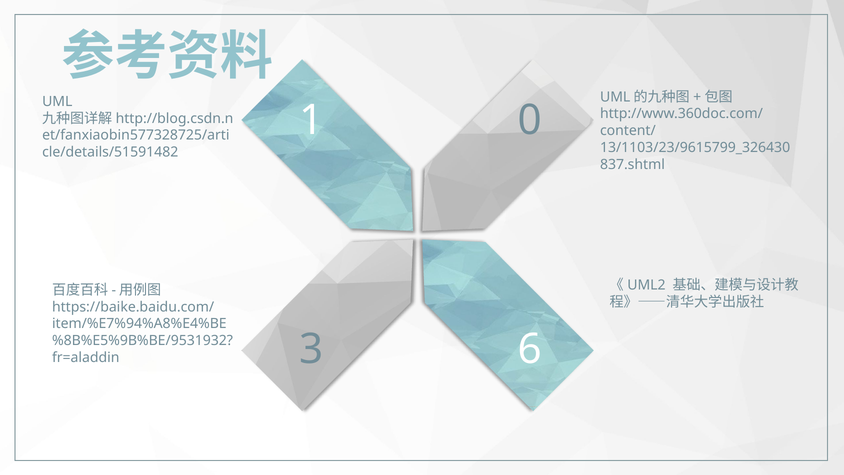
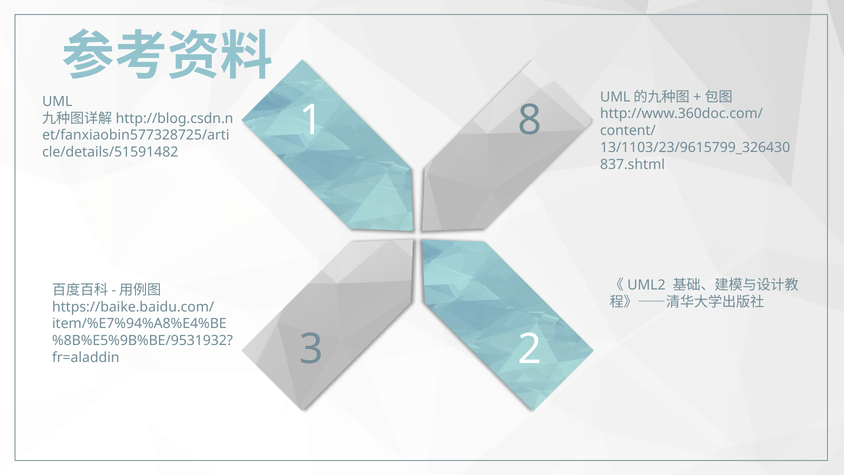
0: 0 -> 8 (530, 120)
6: 6 -> 2 (530, 349)
